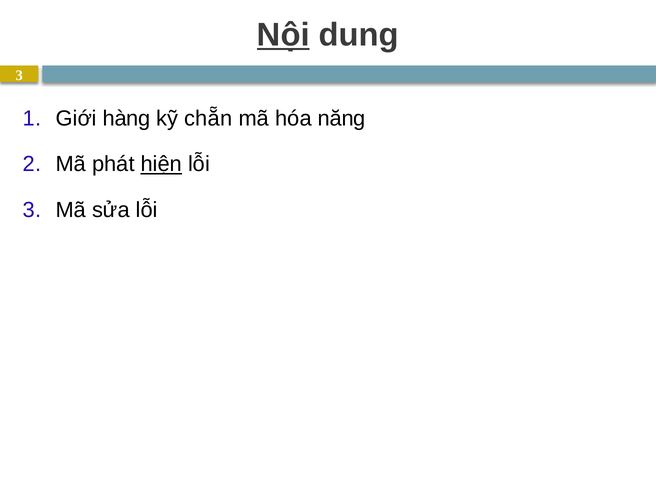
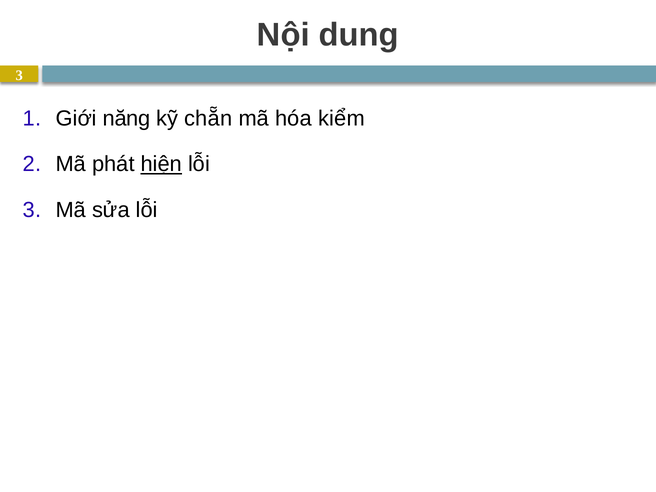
Nội underline: present -> none (283, 35)
hàng: hàng -> năng (127, 118)
năng: năng -> kiểm (341, 118)
